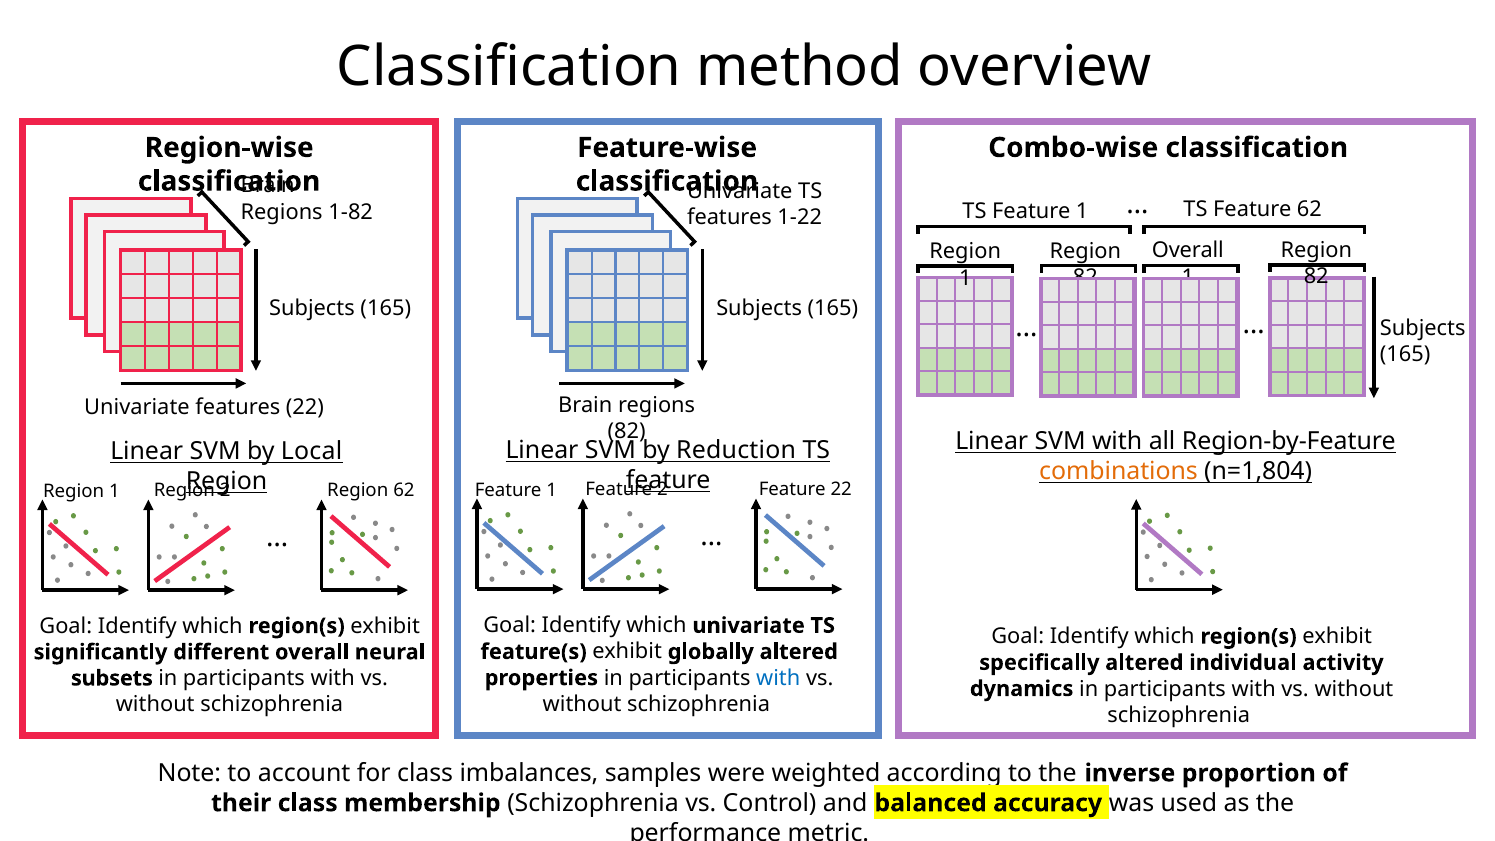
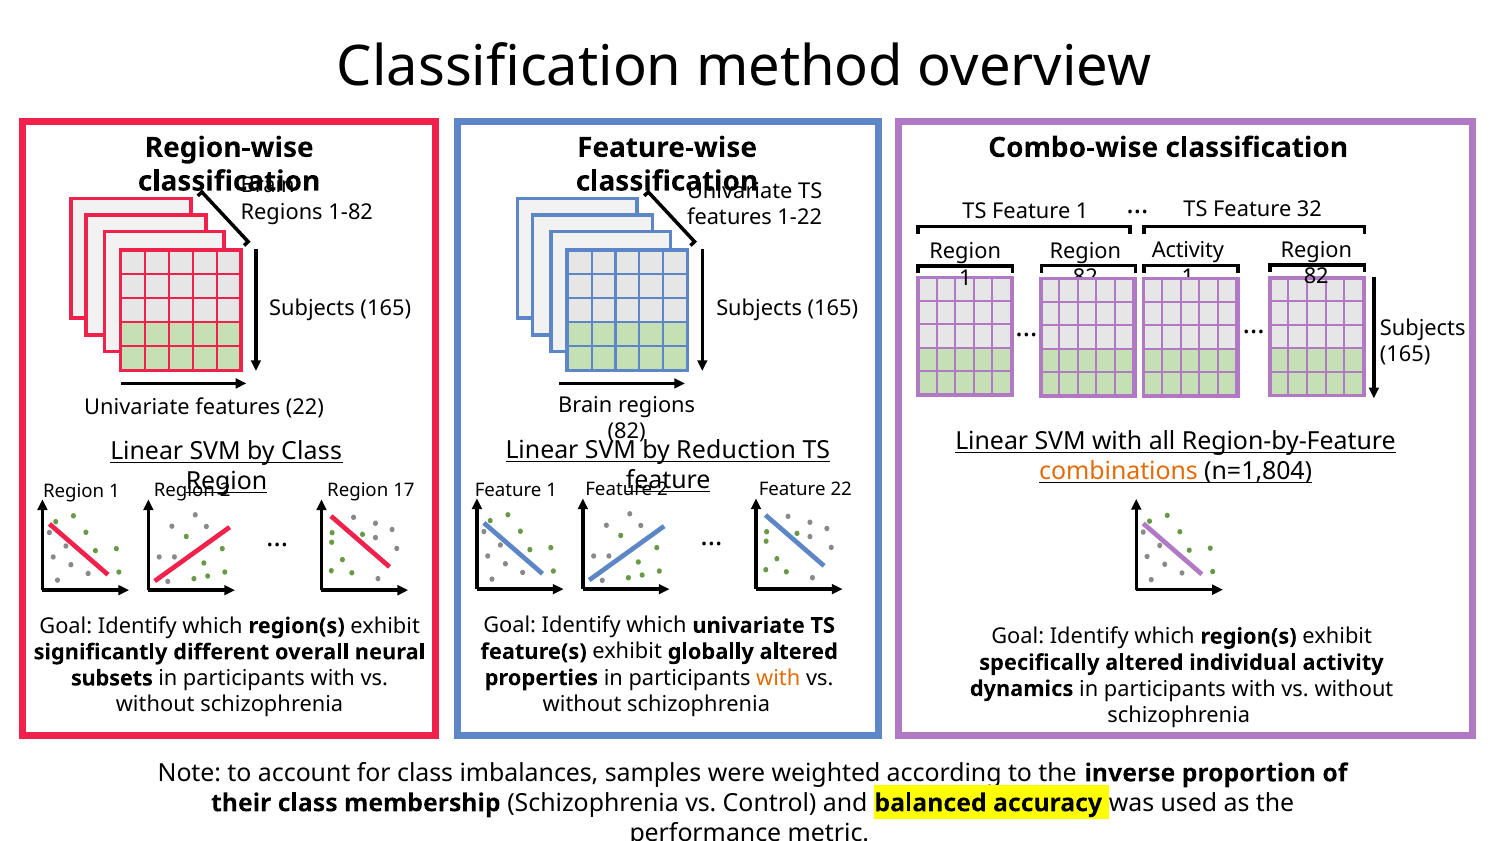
Feature 62: 62 -> 32 (1309, 210)
Overall: Overall -> Activity (1188, 251)
by Local: Local -> Class (312, 451)
Region 62: 62 -> 17 (404, 490)
with colour: blue -> orange (778, 678)
